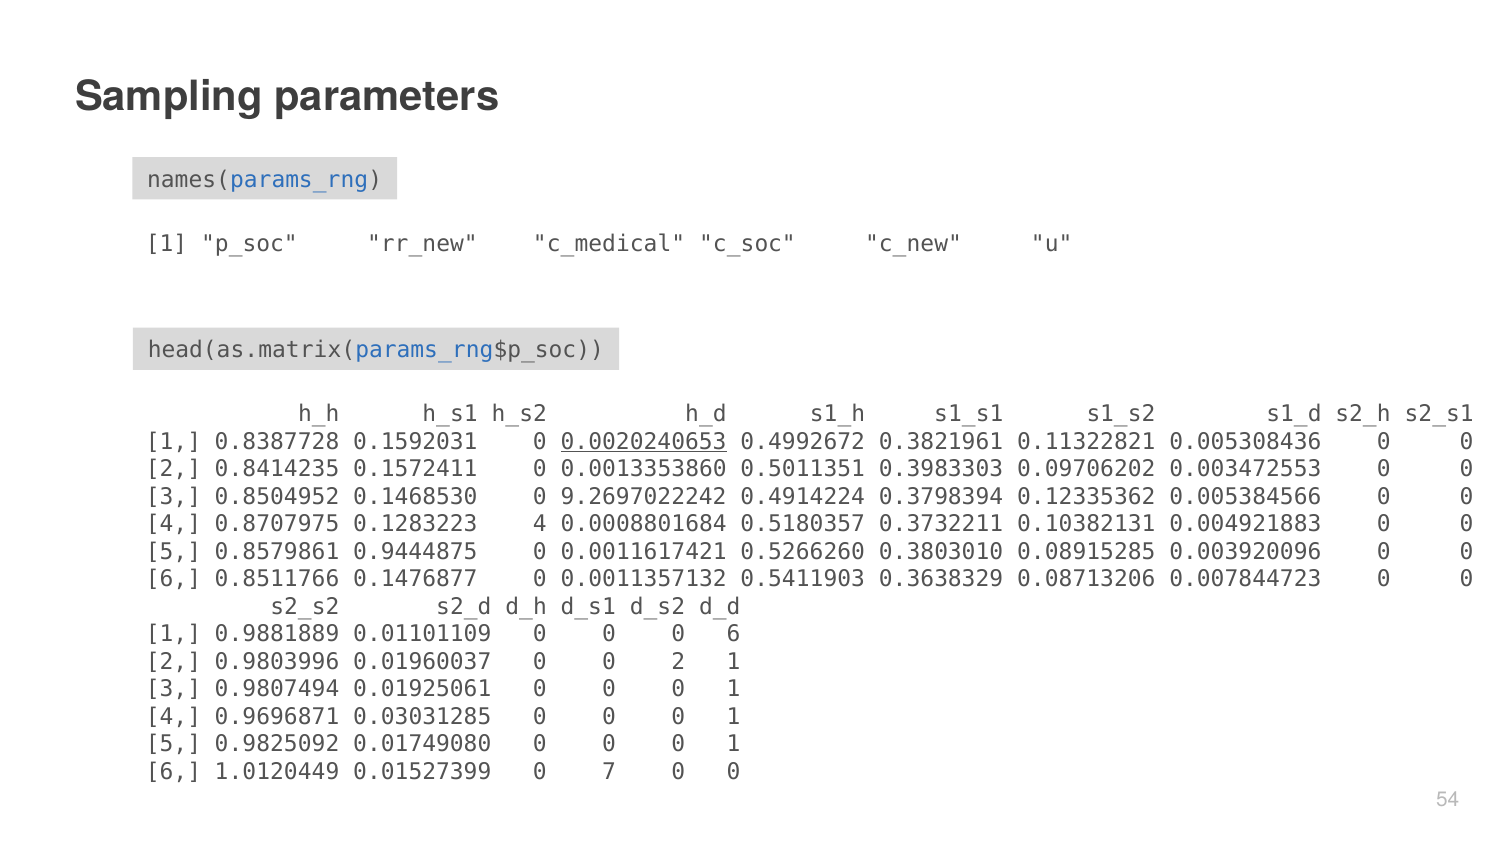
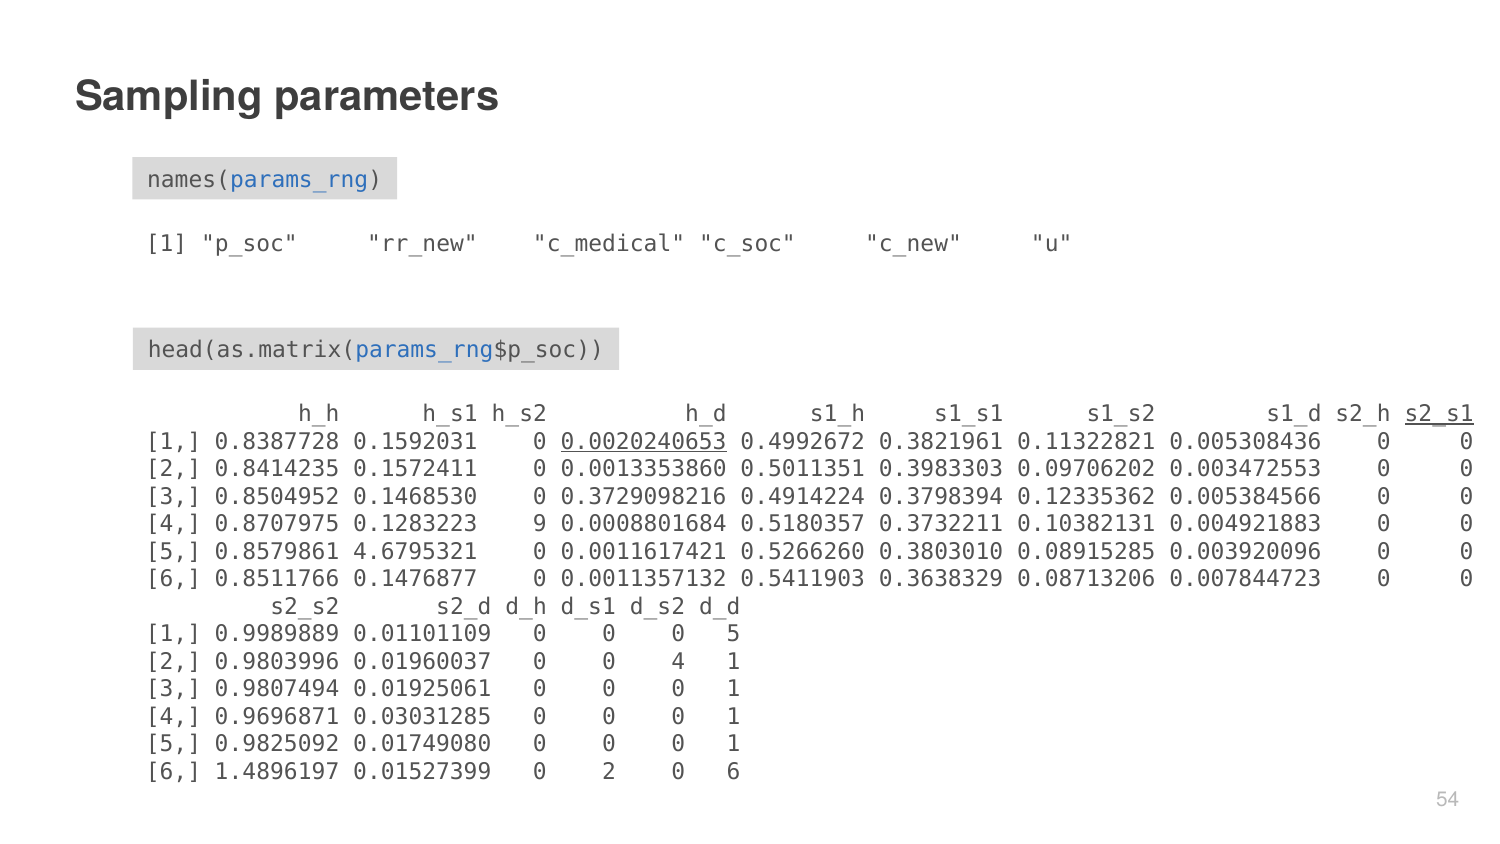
s2_s1 underline: none -> present (1439, 414)
9.2697022242: 9.2697022242 -> 0.3729098216 (644, 496)
0.1283223 4: 4 -> 9 (540, 524)
0.9444875: 0.9444875 -> 4.6795321 (415, 552)
0.9881889: 0.9881889 -> 0.9989889 (277, 634)
0 0 0 6: 6 -> 5 (734, 634)
0.01960037 0 0 2: 2 -> 4 (678, 662)
1.0120449: 1.0120449 -> 1.4896197 (277, 772)
0.01527399 0 7: 7 -> 2 (609, 772)
0: 0 -> 6 (734, 772)
